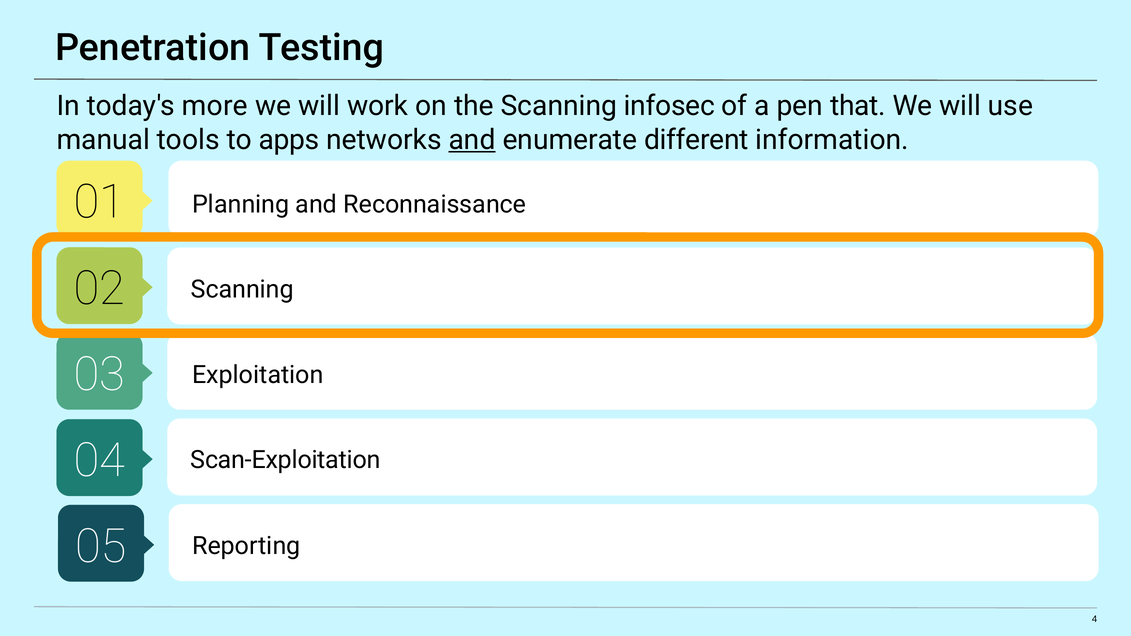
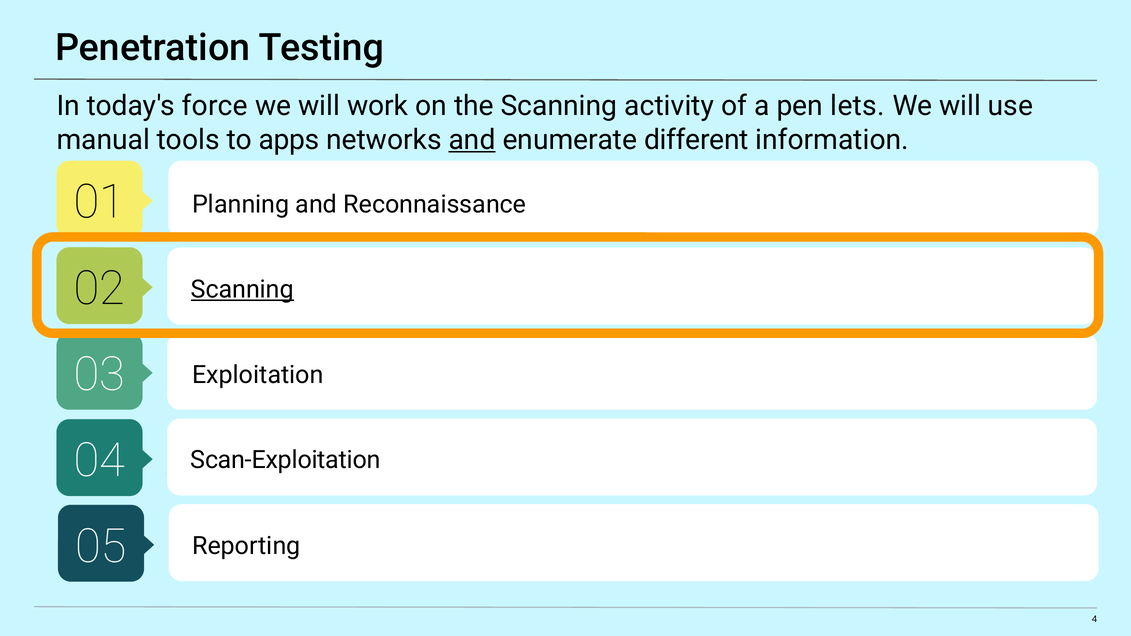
more: more -> force (215, 106)
infosec: infosec -> activity (669, 106)
that: that -> lets (858, 106)
Scanning underline: none -> present (242, 289)
